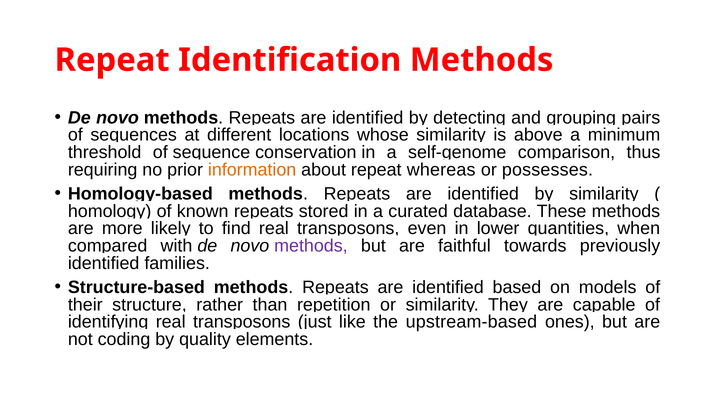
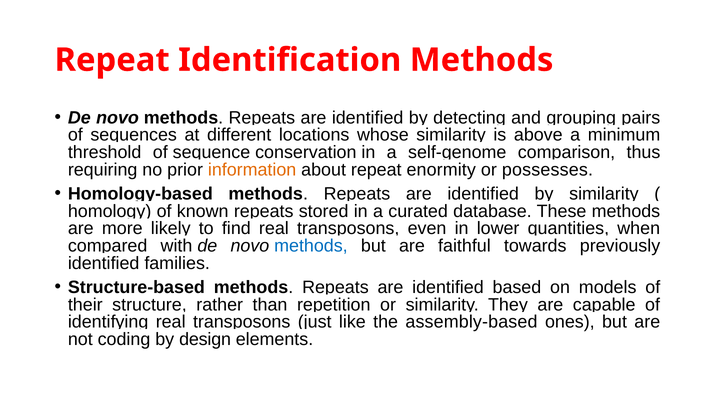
whereas: whereas -> enormity (441, 170)
methods colour: purple -> blue (311, 246)
upstream-based: upstream-based -> assembly-based (471, 322)
quality: quality -> design (205, 340)
